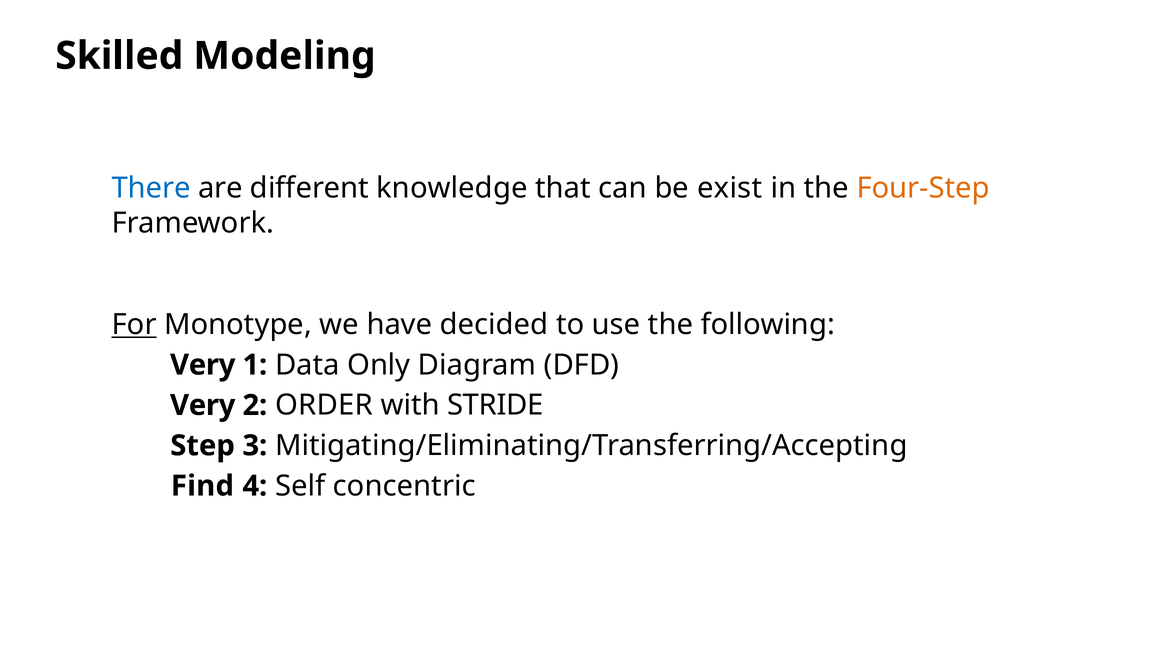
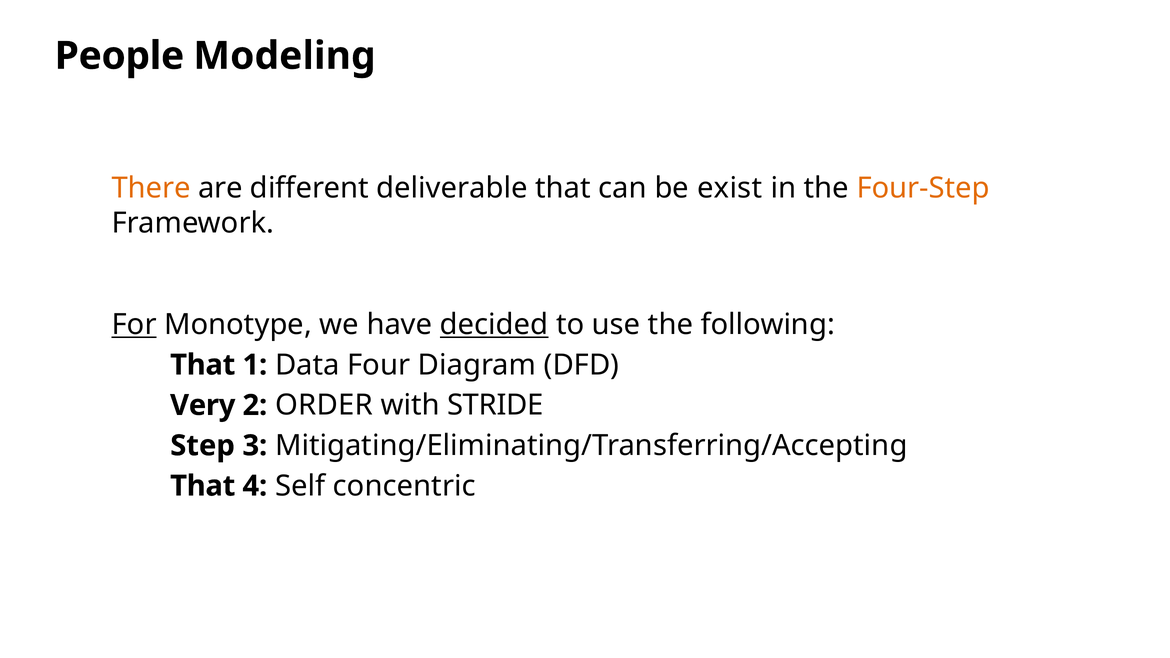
Skilled: Skilled -> People (119, 56)
There colour: blue -> orange (151, 188)
knowledge: knowledge -> deliverable (452, 188)
decided underline: none -> present (494, 325)
Very: Very -> That (203, 365)
Only: Only -> Four (379, 365)
Find: Find -> That (203, 486)
